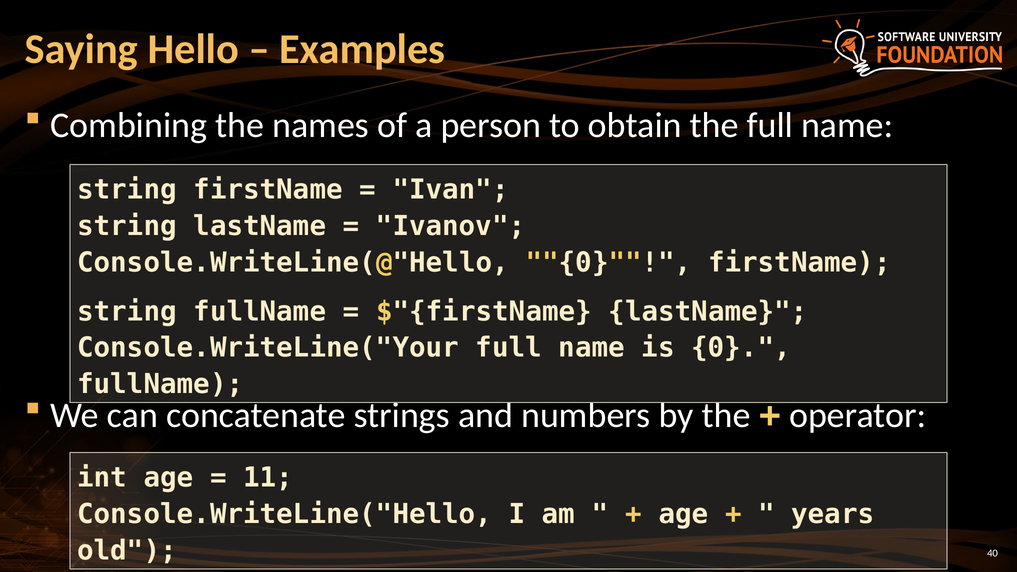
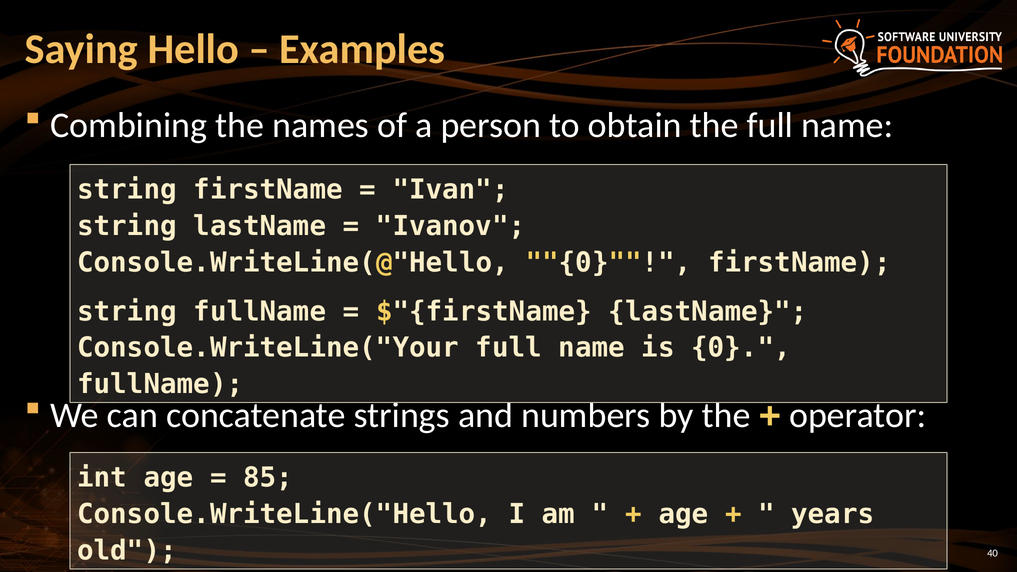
11: 11 -> 85 (268, 478)
